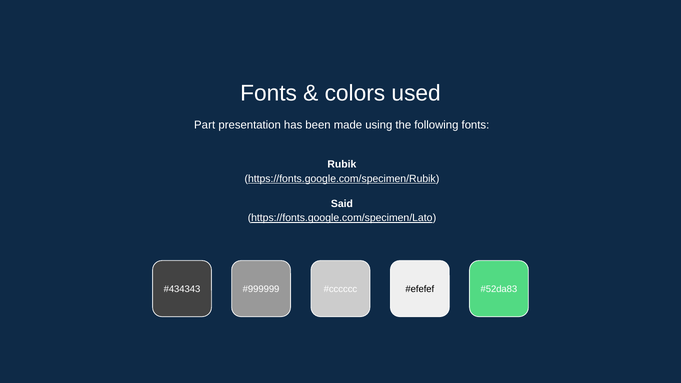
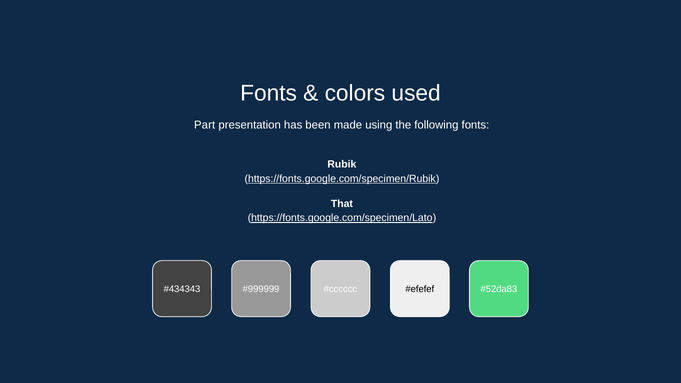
Said: Said -> That (342, 204)
